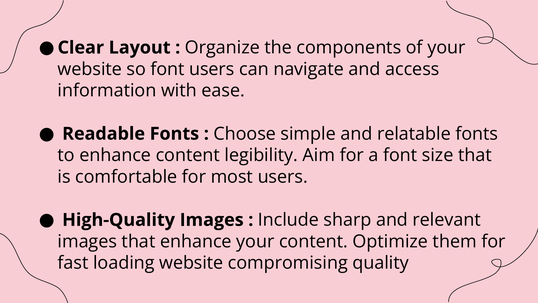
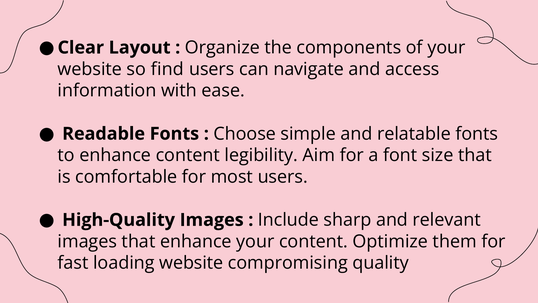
so font: font -> find (167, 69)
